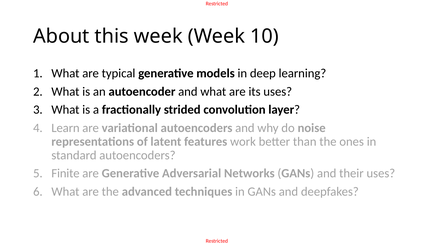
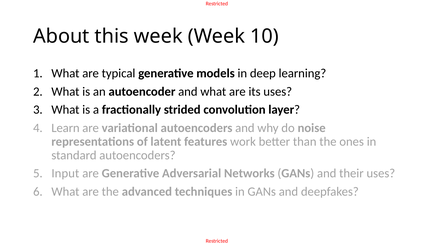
Finite: Finite -> Input (65, 174)
